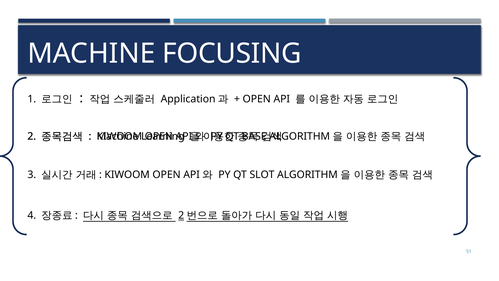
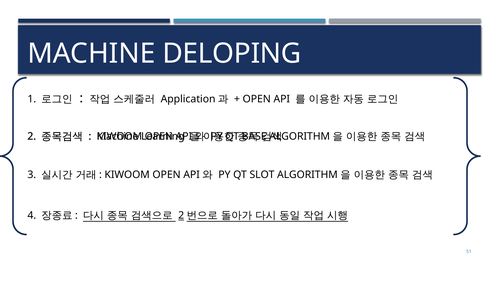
FOCUSING: FOCUSING -> DELOPING (232, 53)
